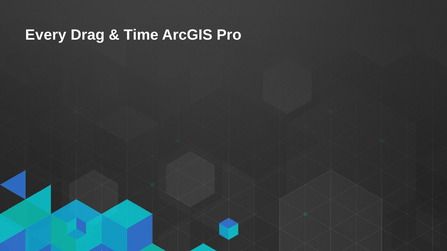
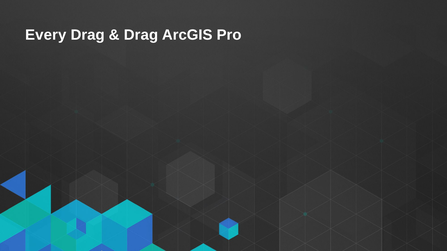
Time: Time -> Drag (141, 35)
